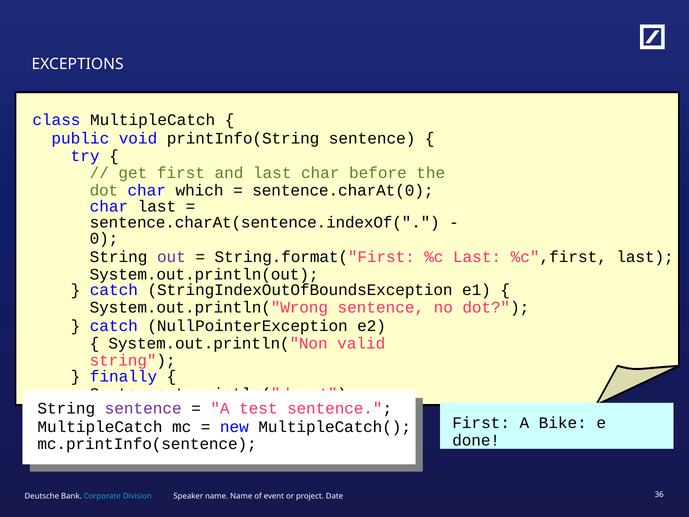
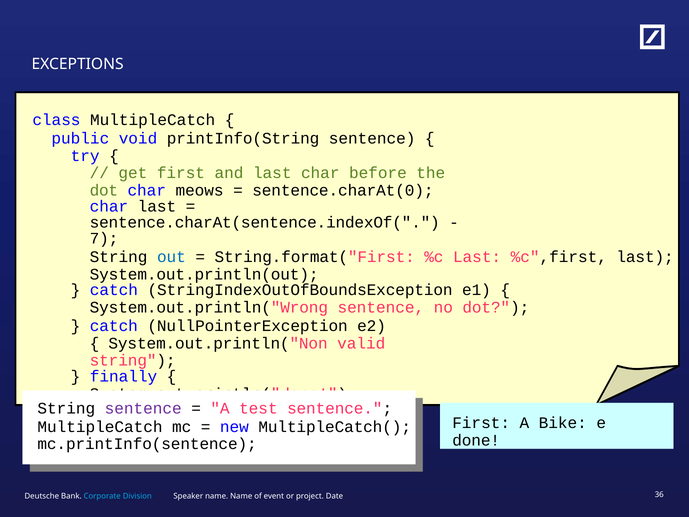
which: which -> meows (200, 190)
0: 0 -> 7 (104, 238)
out colour: purple -> blue (171, 257)
